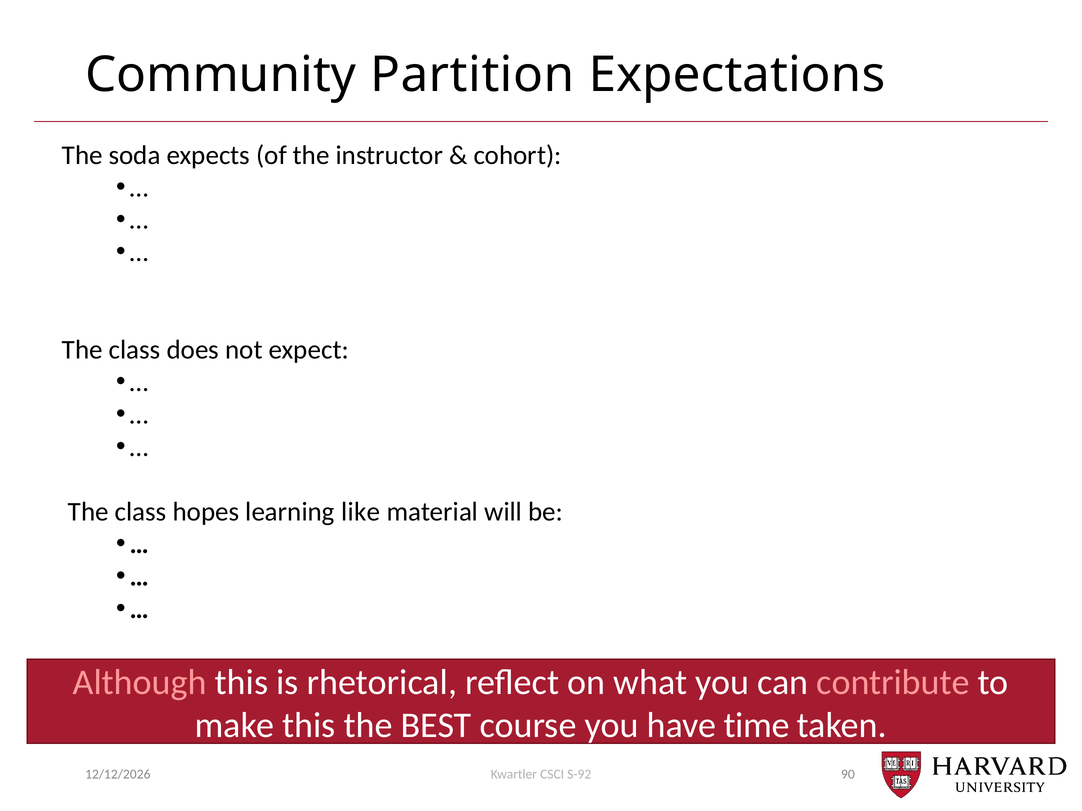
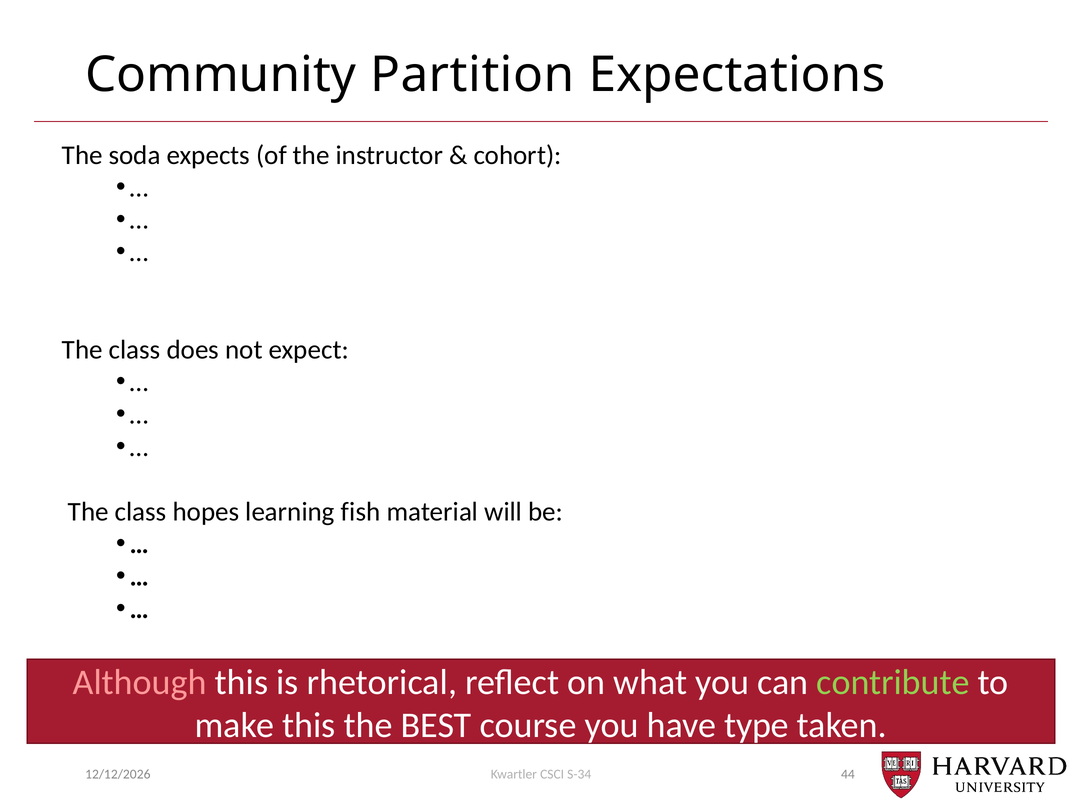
like: like -> fish (361, 512)
contribute colour: pink -> light green (893, 683)
time: time -> type (757, 726)
S-92: S-92 -> S-34 (579, 775)
90: 90 -> 44 (848, 775)
